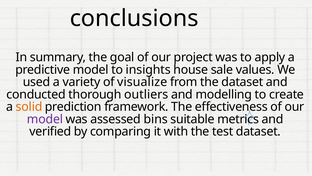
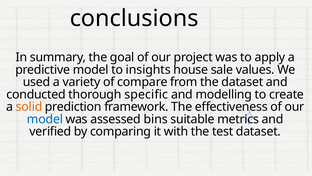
visualize: visualize -> compare (142, 82)
outliers: outliers -> specific (146, 94)
model colour: purple -> blue (45, 119)
